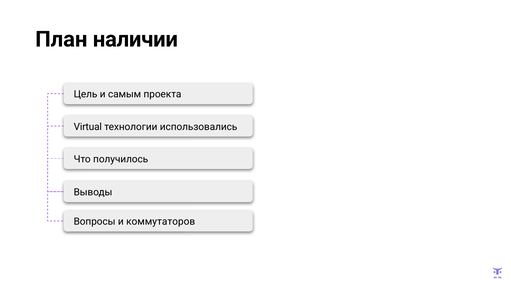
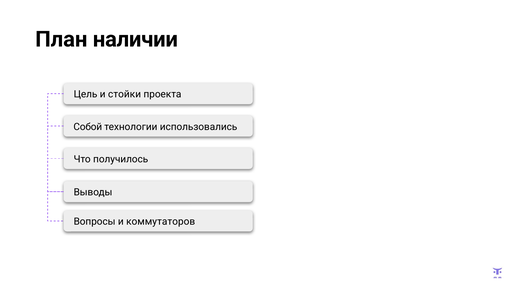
самым: самым -> стойки (125, 95)
Virtual: Virtual -> Собой (88, 127)
